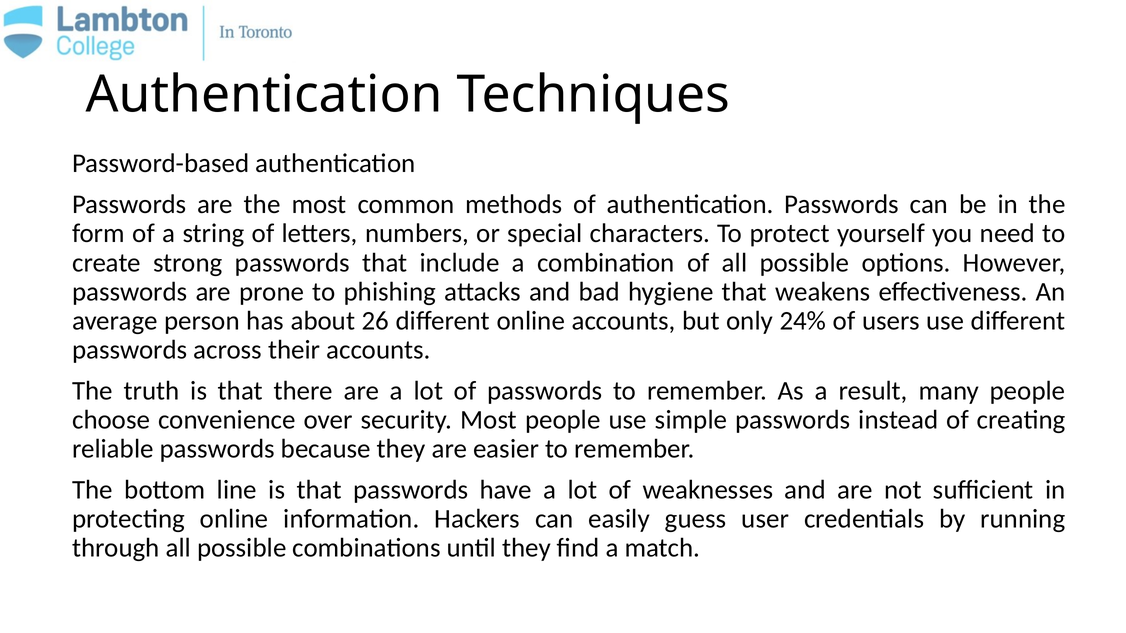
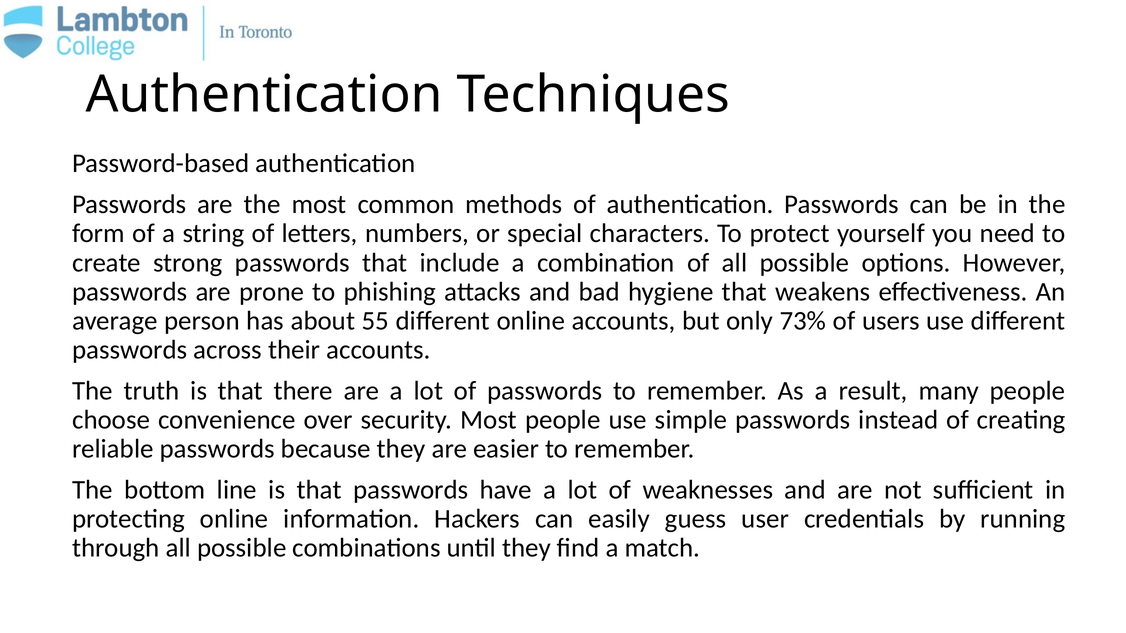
26: 26 -> 55 (375, 321)
24%: 24% -> 73% (803, 321)
